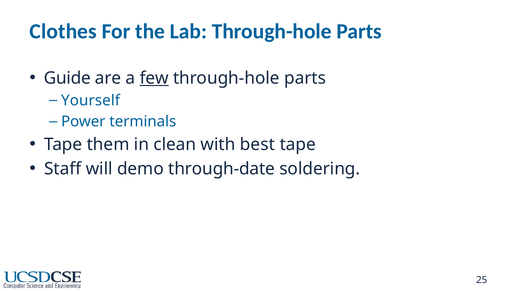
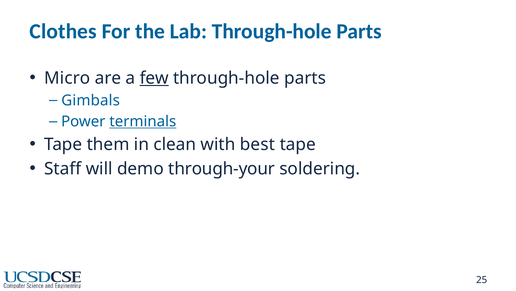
Guide: Guide -> Micro (67, 78)
Yourself: Yourself -> Gimbals (91, 100)
terminals underline: none -> present (143, 121)
through-date: through-date -> through-your (222, 168)
